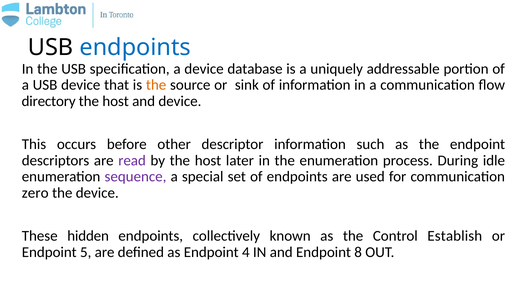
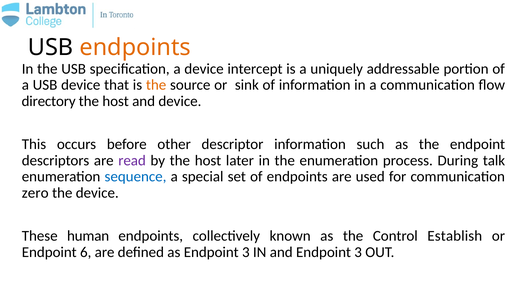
endpoints colour: blue -> orange (135, 47)
database: database -> intercept (255, 69)
idle: idle -> talk (494, 161)
sequence colour: purple -> blue (135, 177)
hidden: hidden -> human (88, 236)
5: 5 -> 6 (86, 252)
as Endpoint 4: 4 -> 3 (246, 252)
and Endpoint 8: 8 -> 3 (358, 252)
